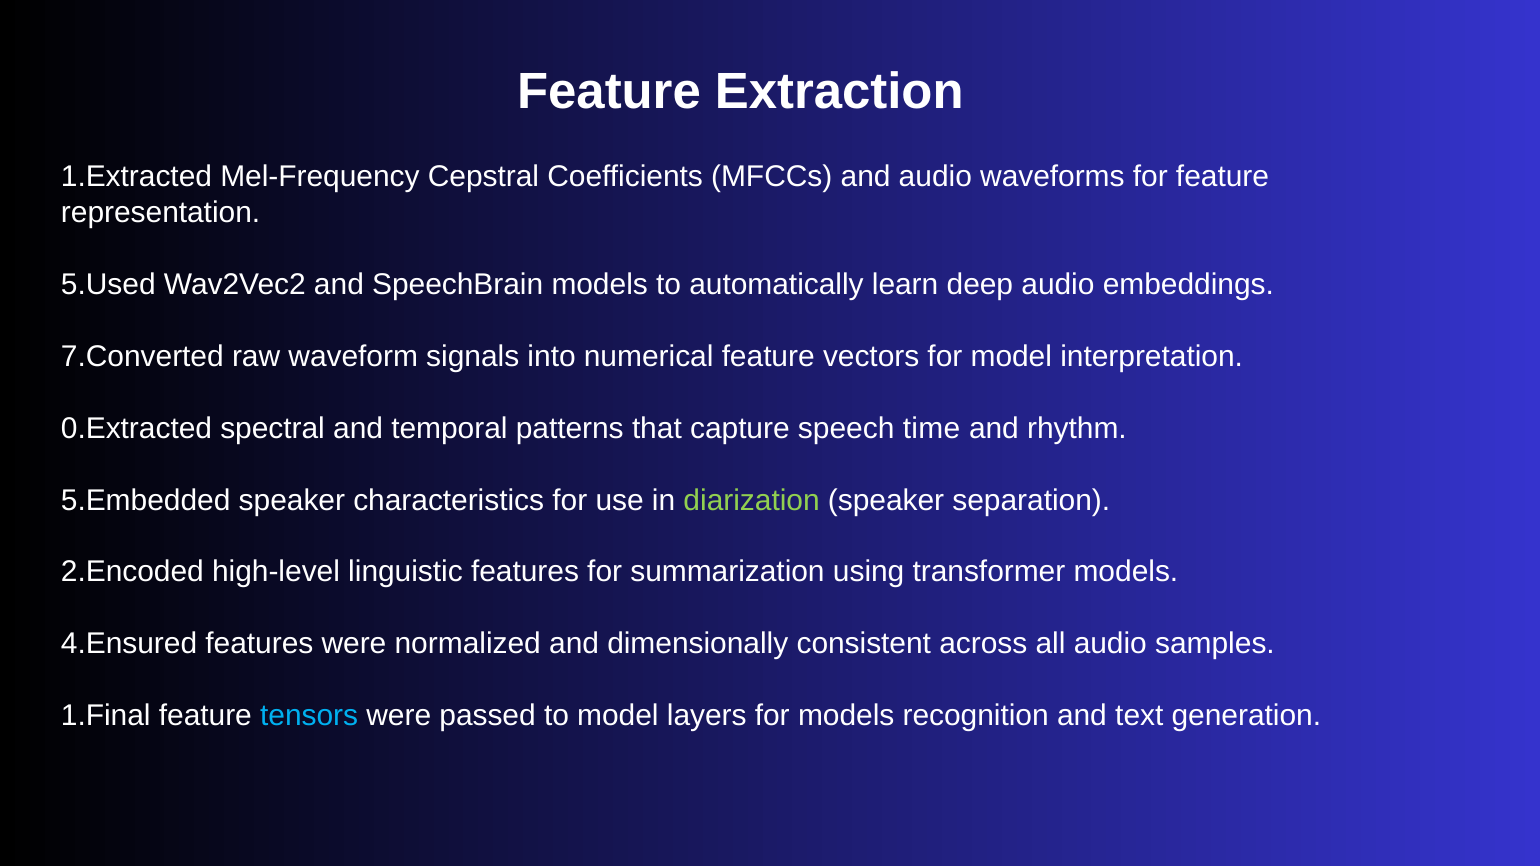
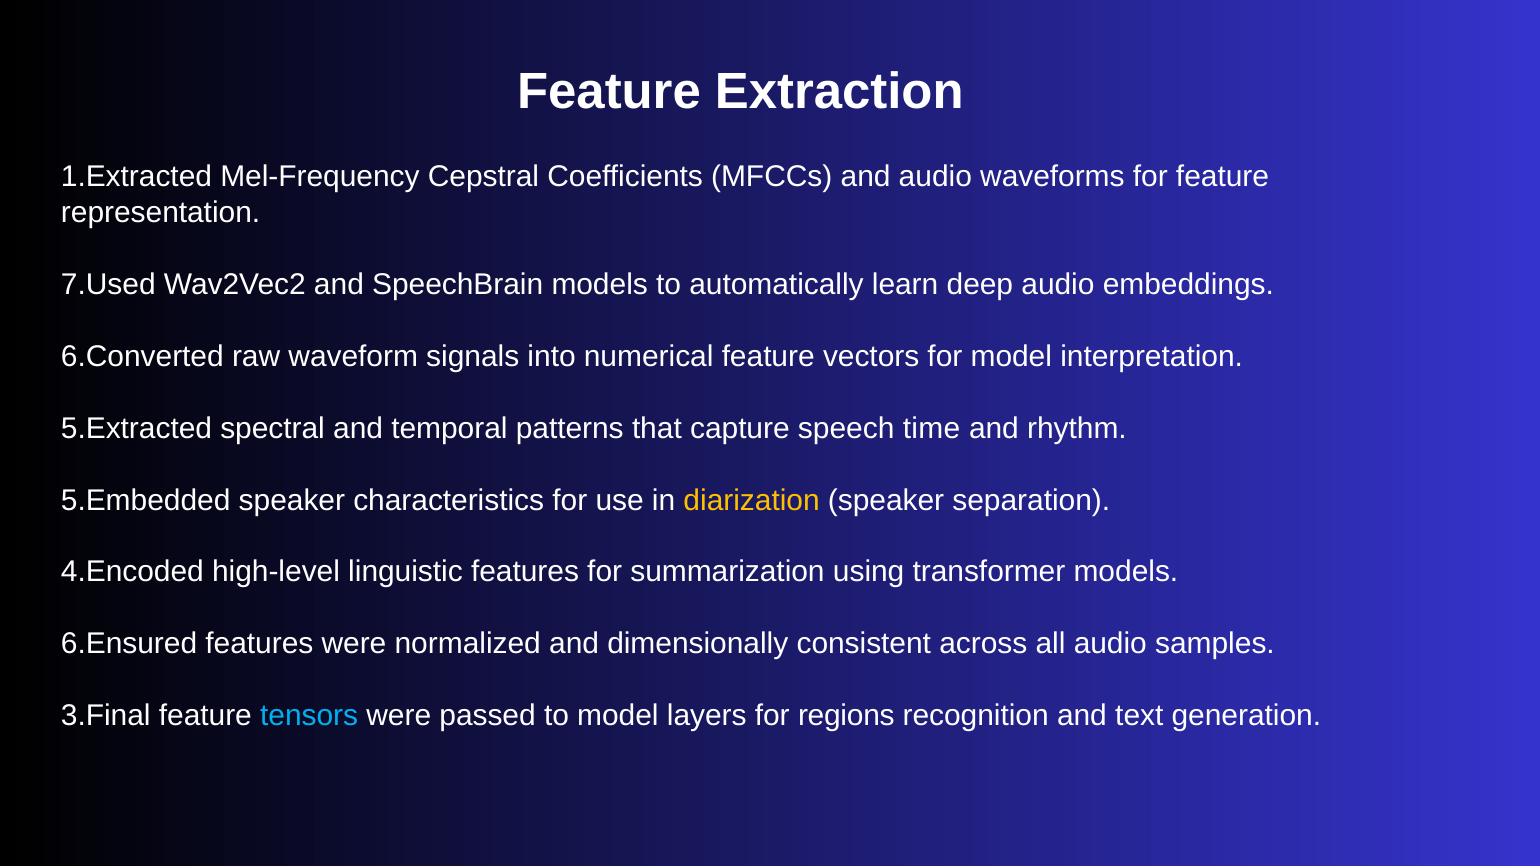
5.Used: 5.Used -> 7.Used (108, 285)
7.Converted: 7.Converted -> 6.Converted (142, 356)
0.Extracted: 0.Extracted -> 5.Extracted (137, 428)
diarization colour: light green -> yellow (752, 500)
2.Encoded: 2.Encoded -> 4.Encoded (132, 572)
4.Ensured: 4.Ensured -> 6.Ensured (129, 644)
1.Final: 1.Final -> 3.Final (106, 716)
for models: models -> regions (846, 716)
